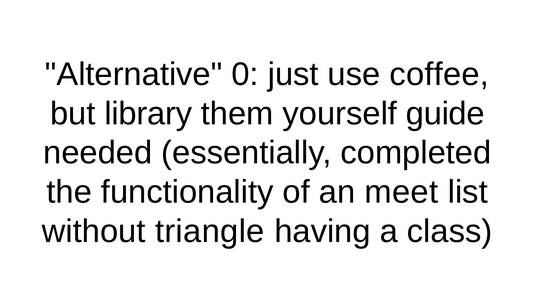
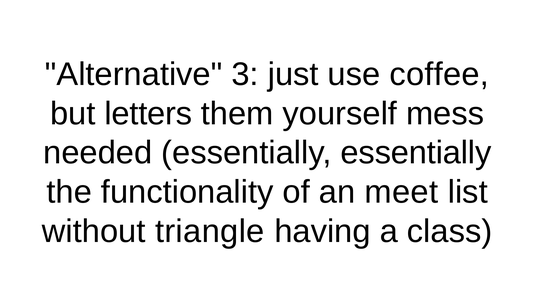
0: 0 -> 3 (245, 74)
library: library -> letters (148, 114)
guide: guide -> mess (445, 114)
essentially completed: completed -> essentially (416, 153)
